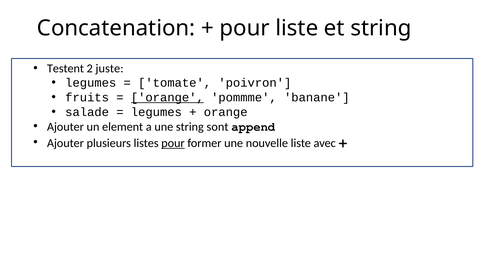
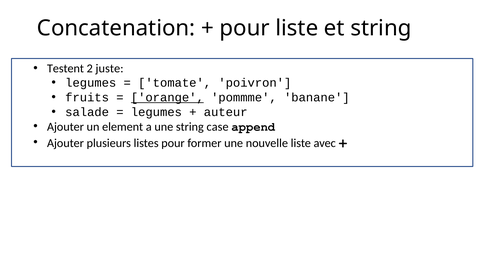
orange: orange -> auteur (226, 112)
sont: sont -> case (218, 127)
pour underline: present -> none (173, 143)
